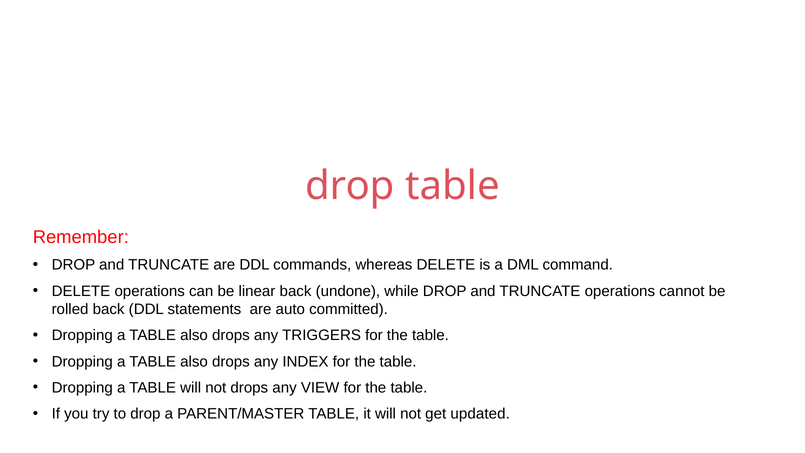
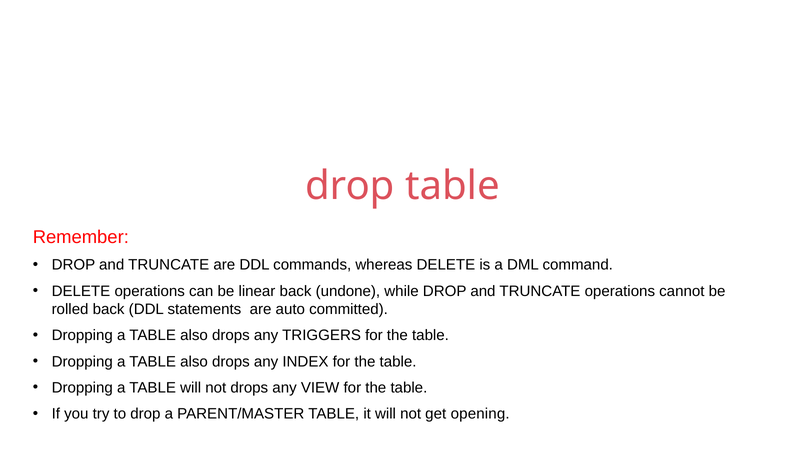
updated: updated -> opening (480, 414)
